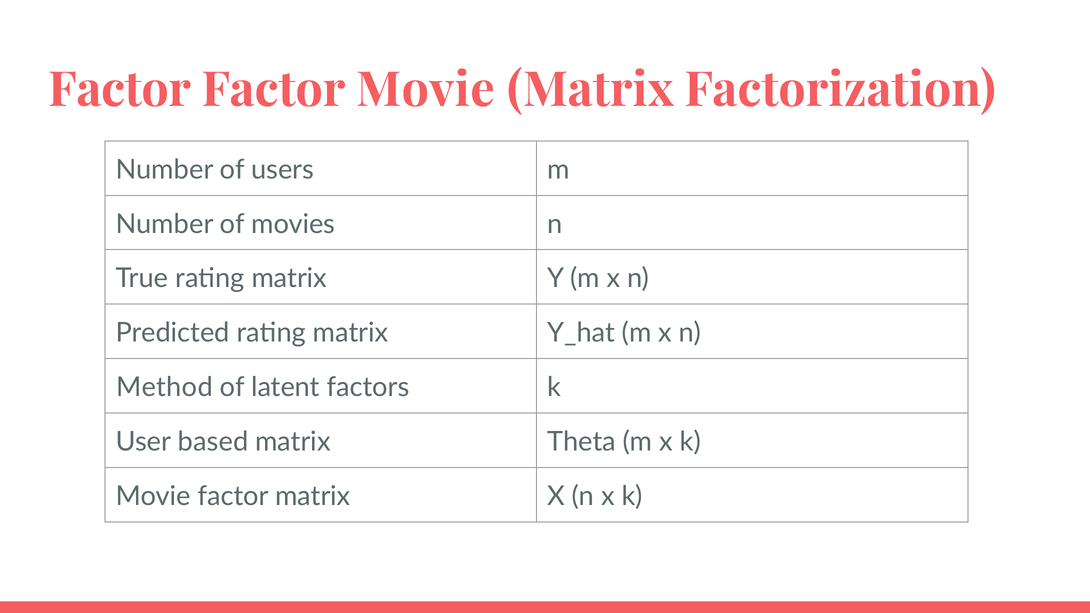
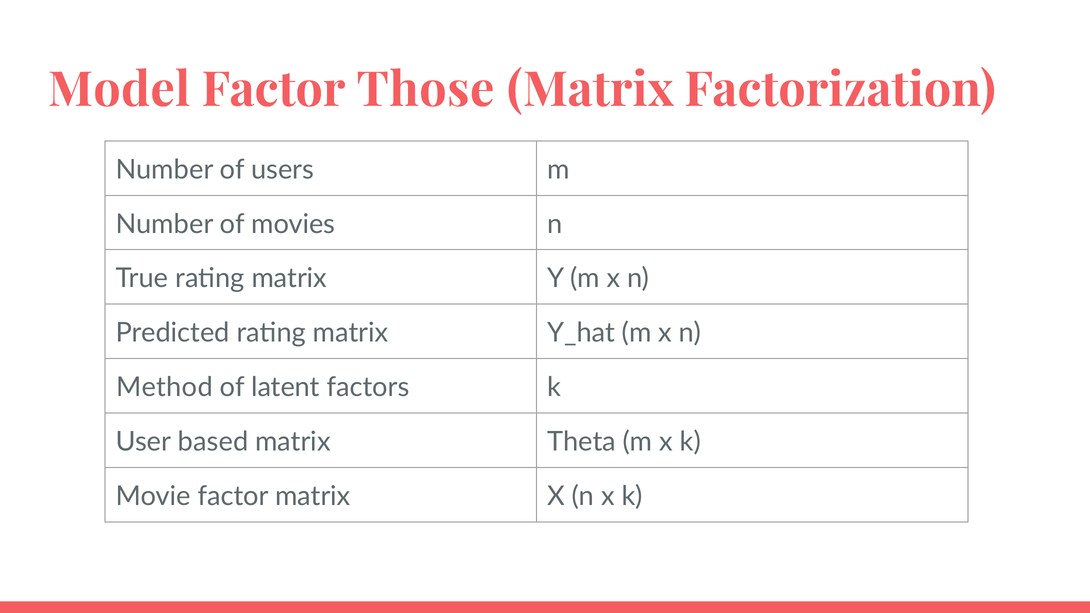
Factor: Factor -> Model (119, 90)
Factor Movie: Movie -> Those (425, 90)
